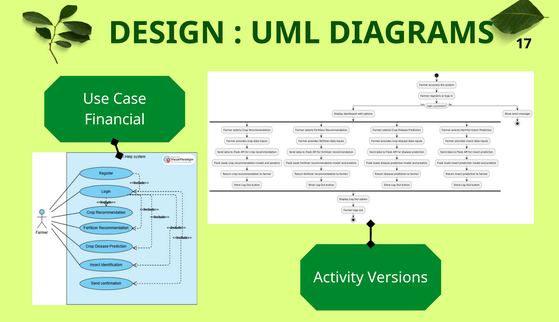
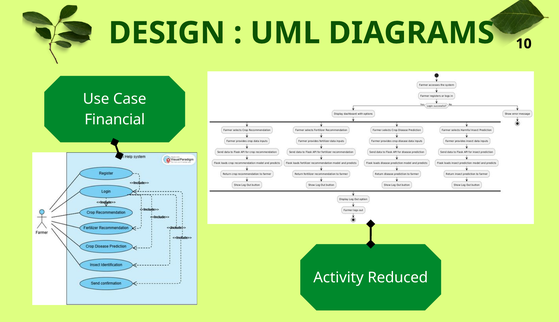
17: 17 -> 10 (524, 44)
Versions: Versions -> Reduced (398, 278)
